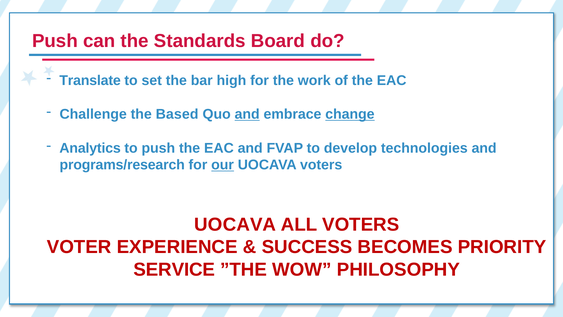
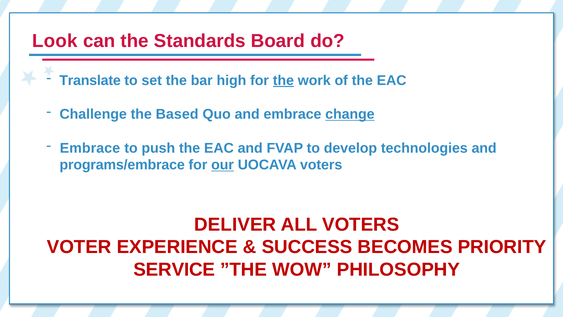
Push: Push -> Look (55, 41)
the underline: none -> present (283, 80)
and underline: present -> none (247, 114)
Analytics: Analytics -> Embrace (90, 148)
programs/research: programs/research -> programs/embrace (122, 165)
UOCAVA: UOCAVA -> DELIVER (235, 224)
